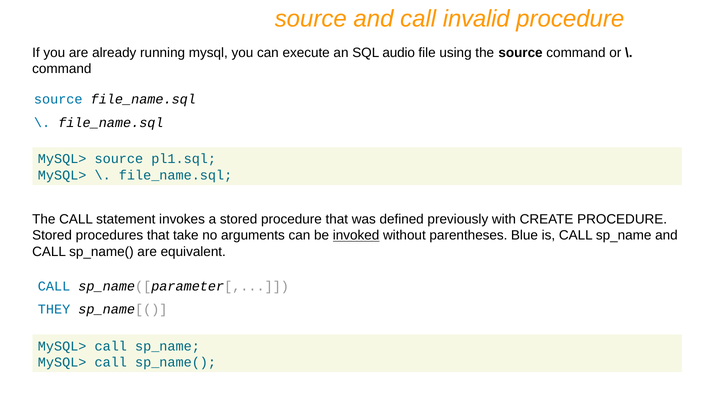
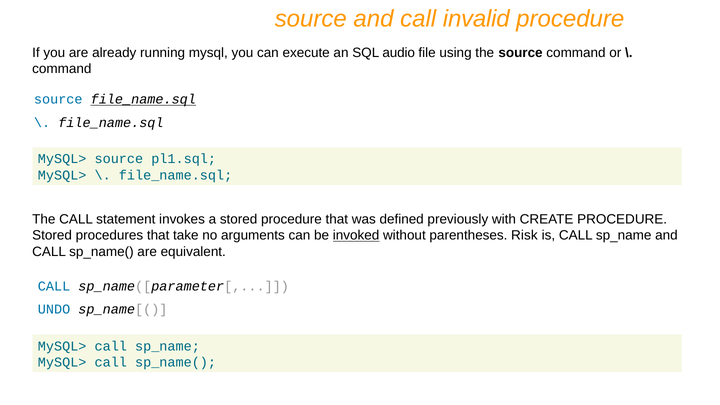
file_name.sql underline: none -> present (143, 99)
Blue: Blue -> Risk (524, 235)
THEY: THEY -> UNDO (54, 309)
